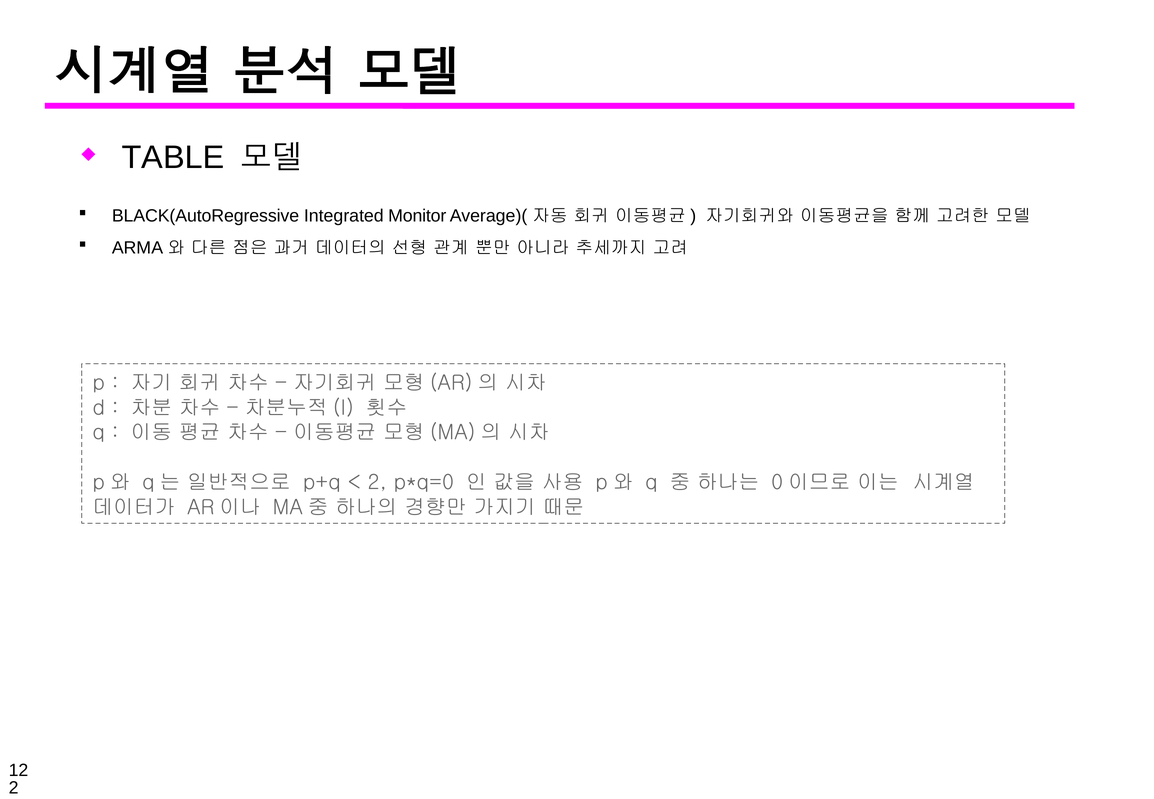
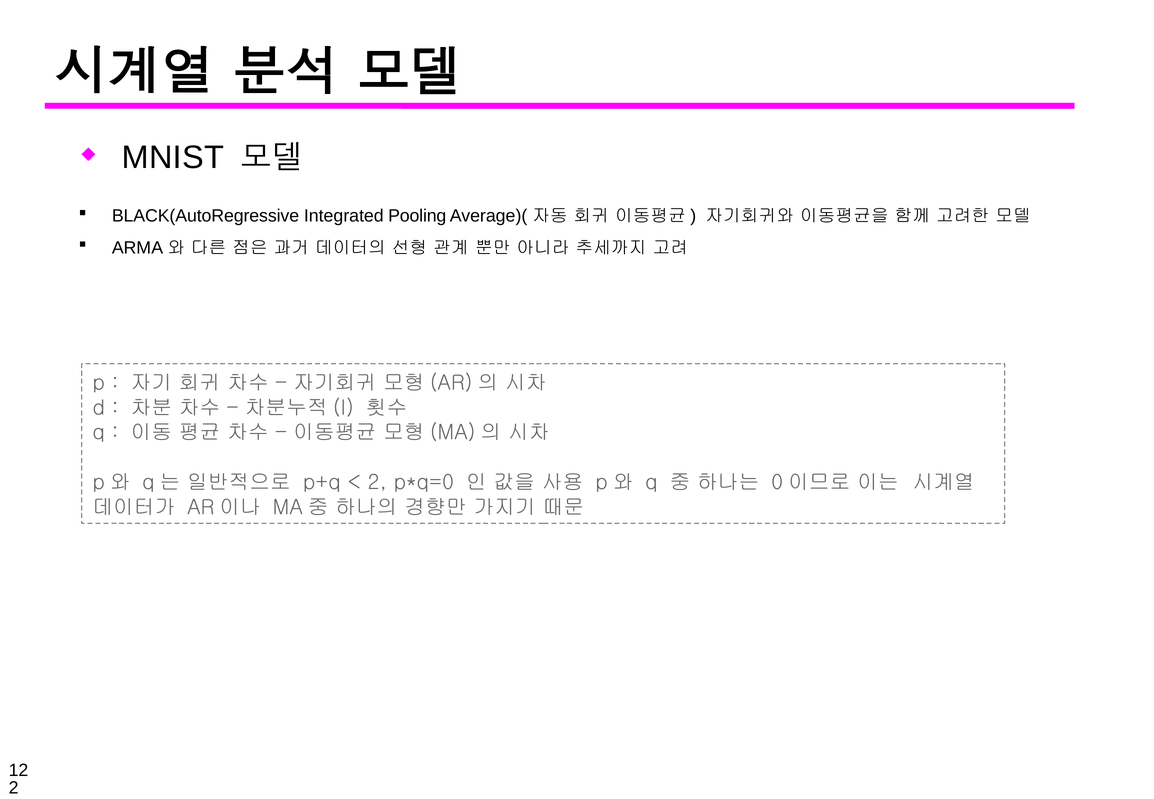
TABLE: TABLE -> MNIST (173, 158)
Monitor: Monitor -> Pooling (417, 216)
